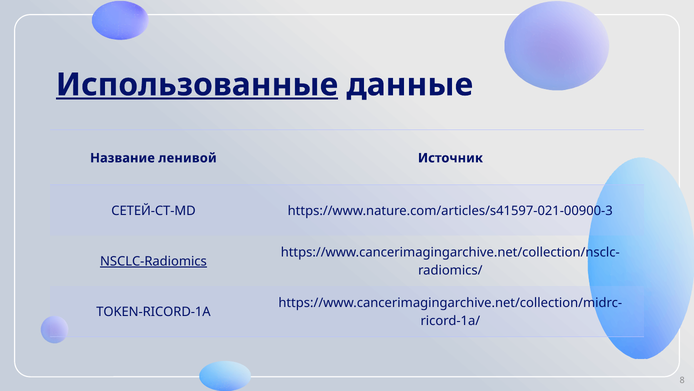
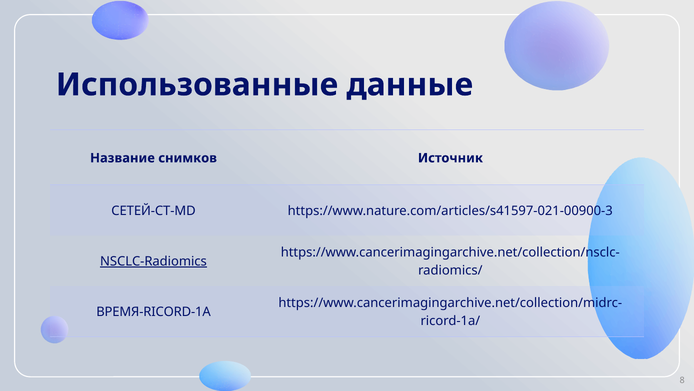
Использованные underline: present -> none (197, 85)
ленивой: ленивой -> снимков (188, 158)
TOKEN-RICORD-1A: TOKEN-RICORD-1A -> ВРЕМЯ-RICORD-1A (154, 312)
